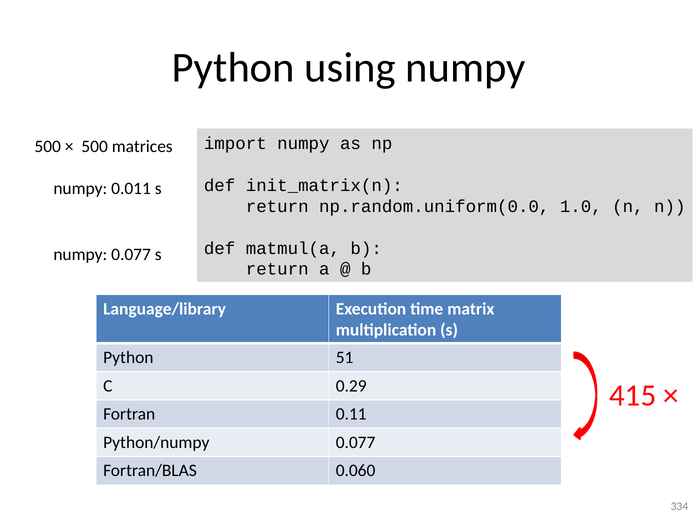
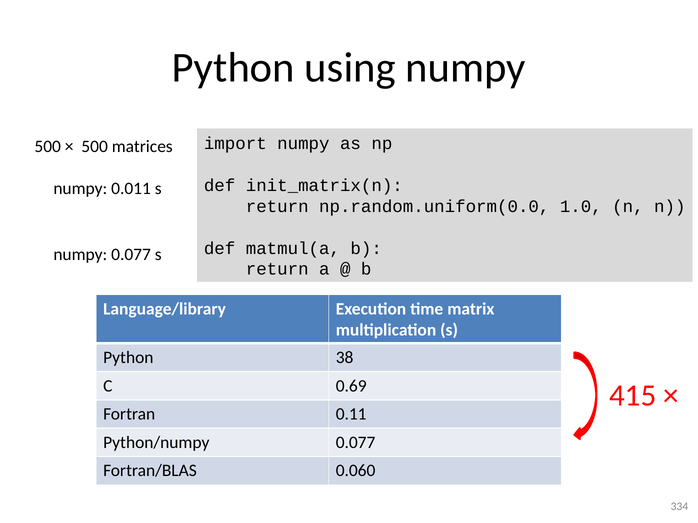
51: 51 -> 38 (345, 358)
0.29: 0.29 -> 0.69 (351, 386)
